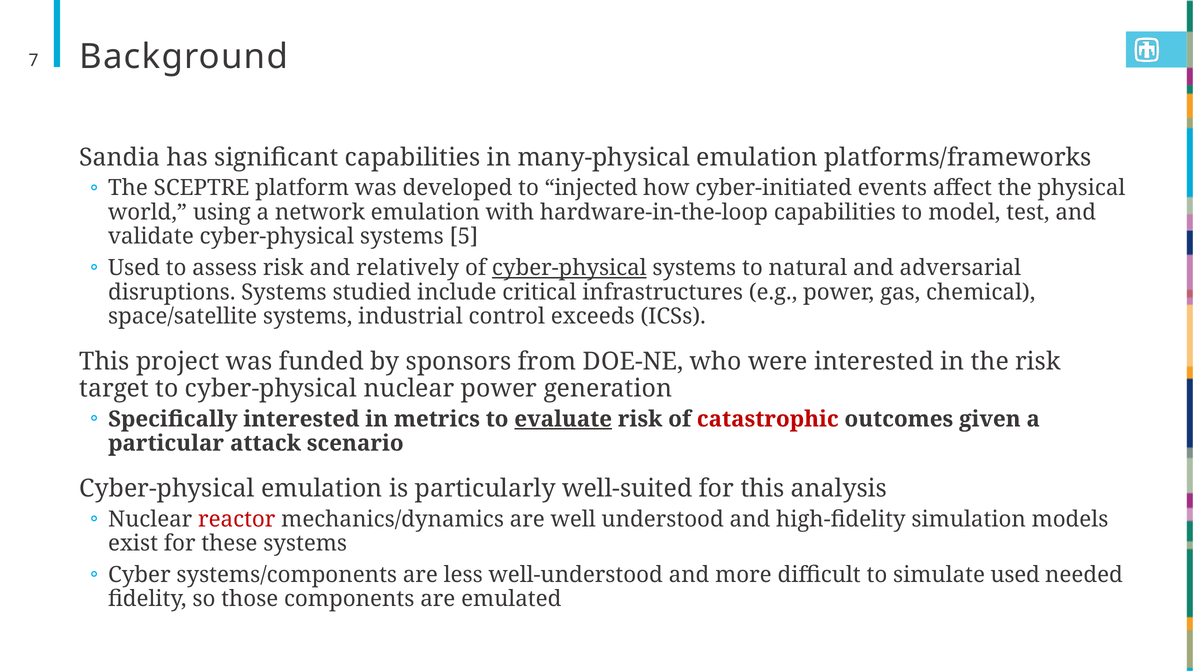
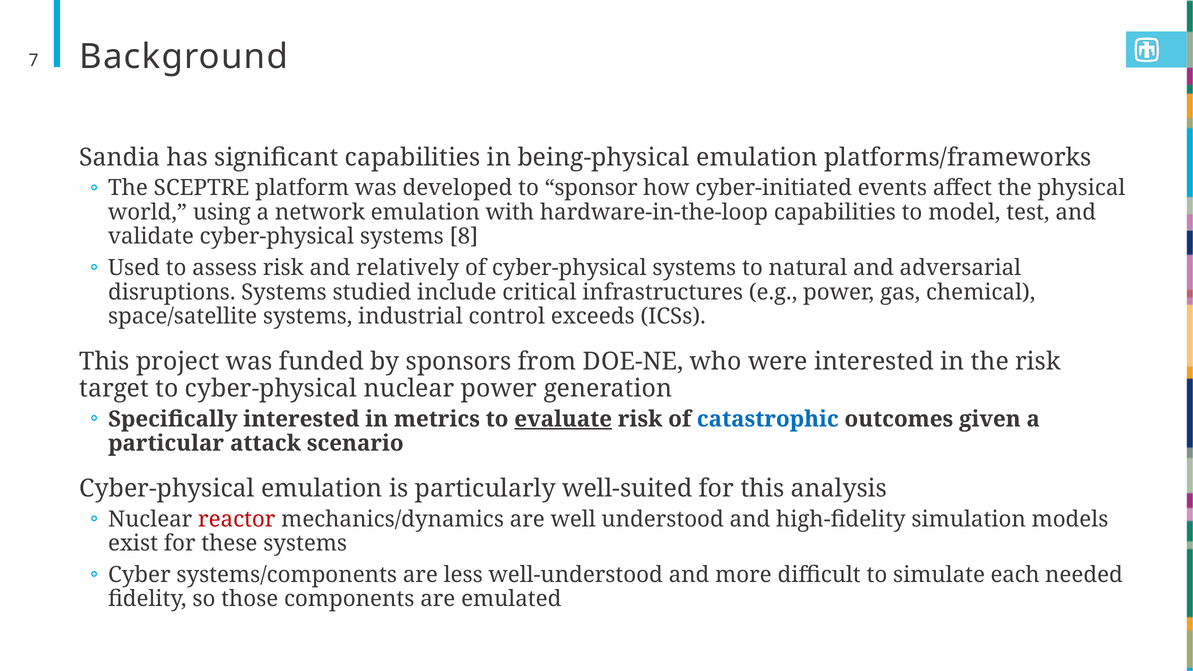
many-physical: many-physical -> being-physical (604, 158)
injected: injected -> sponsor (591, 188)
5: 5 -> 8 (464, 236)
cyber-physical underline: present -> none (569, 268)
catastrophic colour: red -> blue (768, 419)
simulate used: used -> each (1015, 575)
